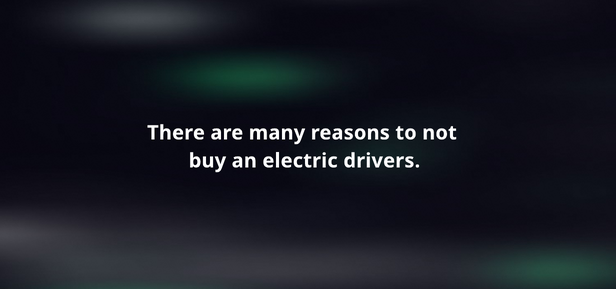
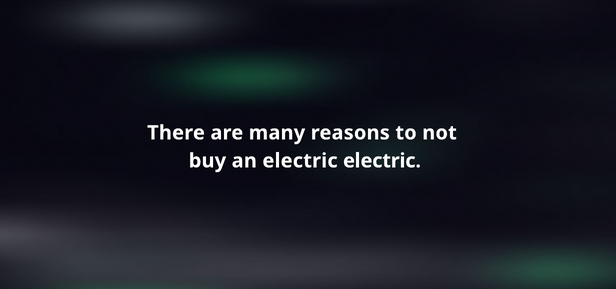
electric drivers: drivers -> electric (382, 161)
